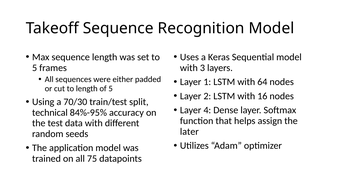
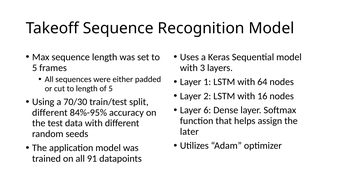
4: 4 -> 6 (207, 110)
technical: technical -> different (50, 113)
75: 75 -> 91 (92, 159)
